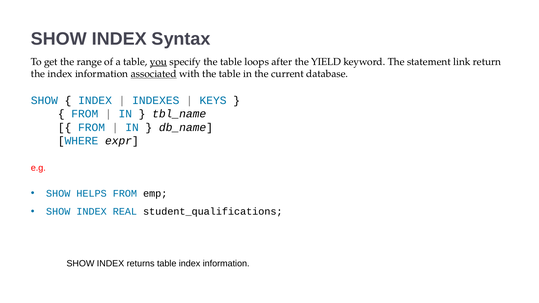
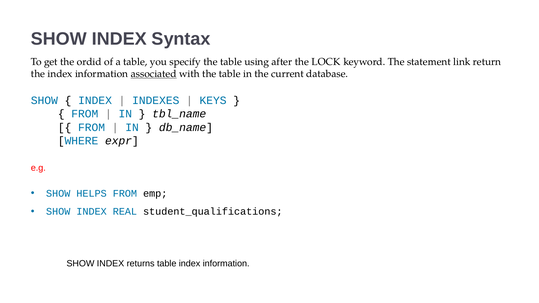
range: range -> ordid (89, 62)
you underline: present -> none (158, 62)
loops: loops -> using (257, 62)
YIELD: YIELD -> LOCK (326, 62)
